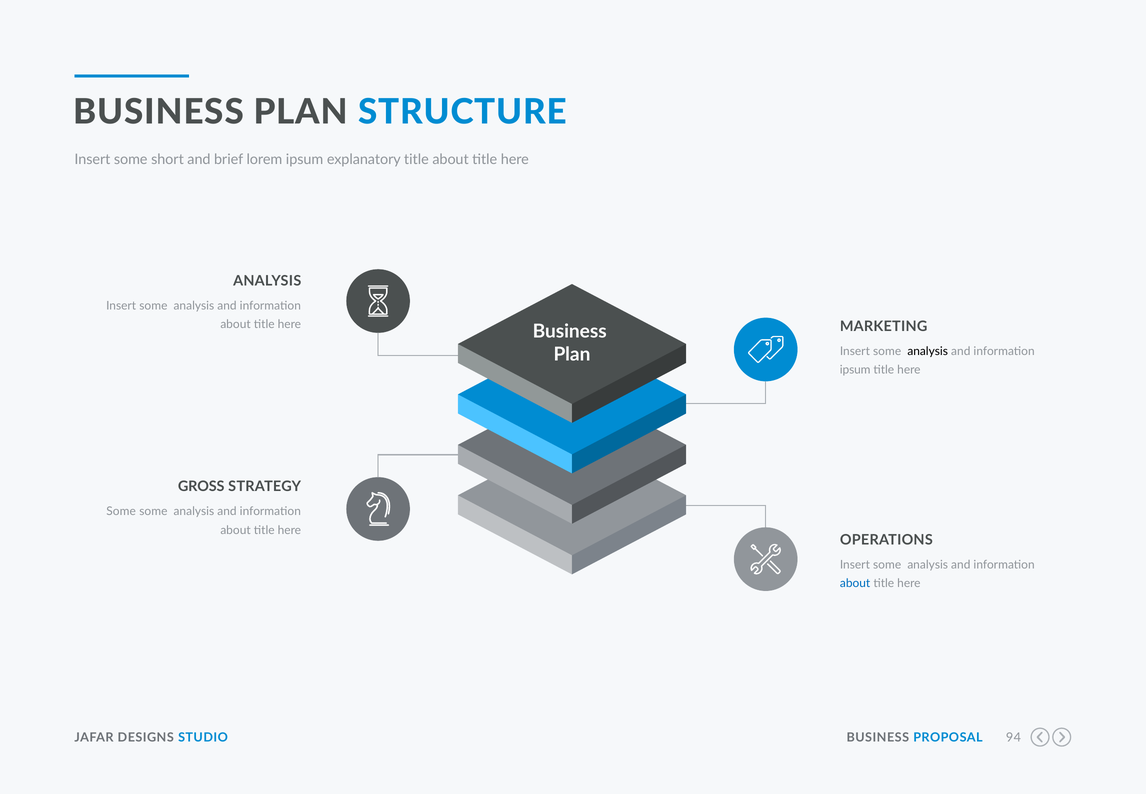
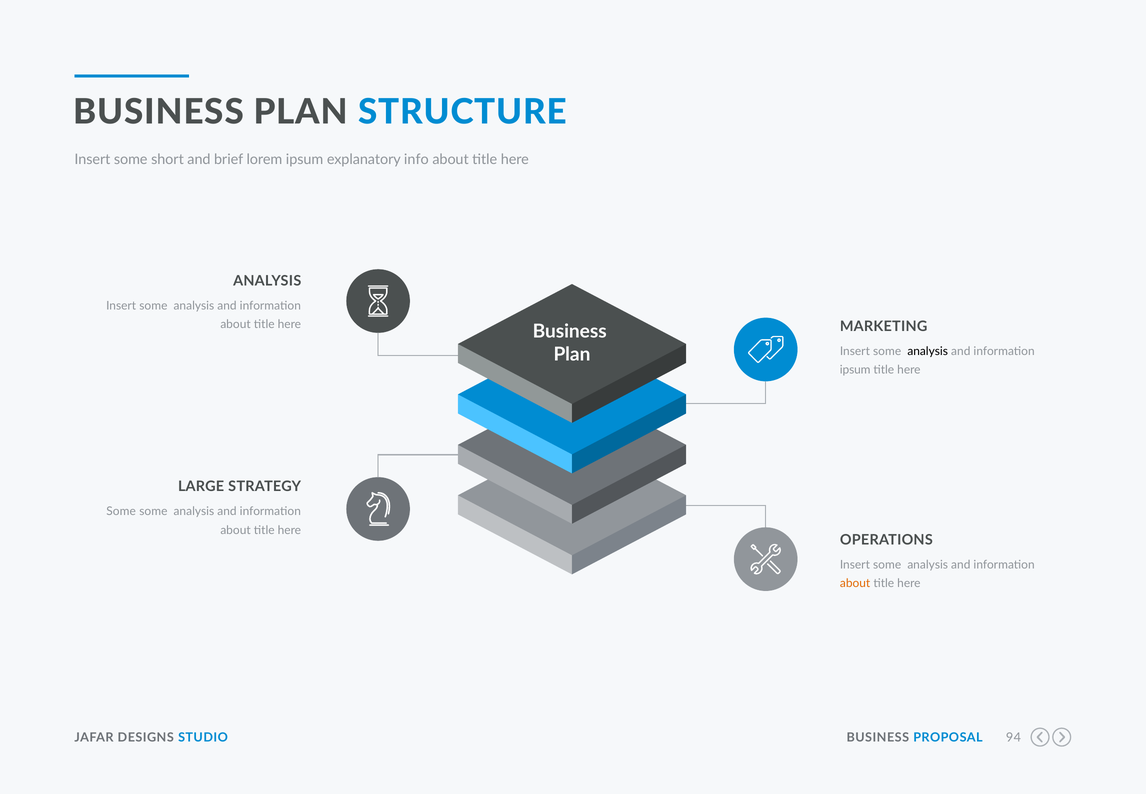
explanatory title: title -> info (416, 159)
GROSS: GROSS -> LARGE (201, 486)
about colour: blue -> orange (855, 583)
